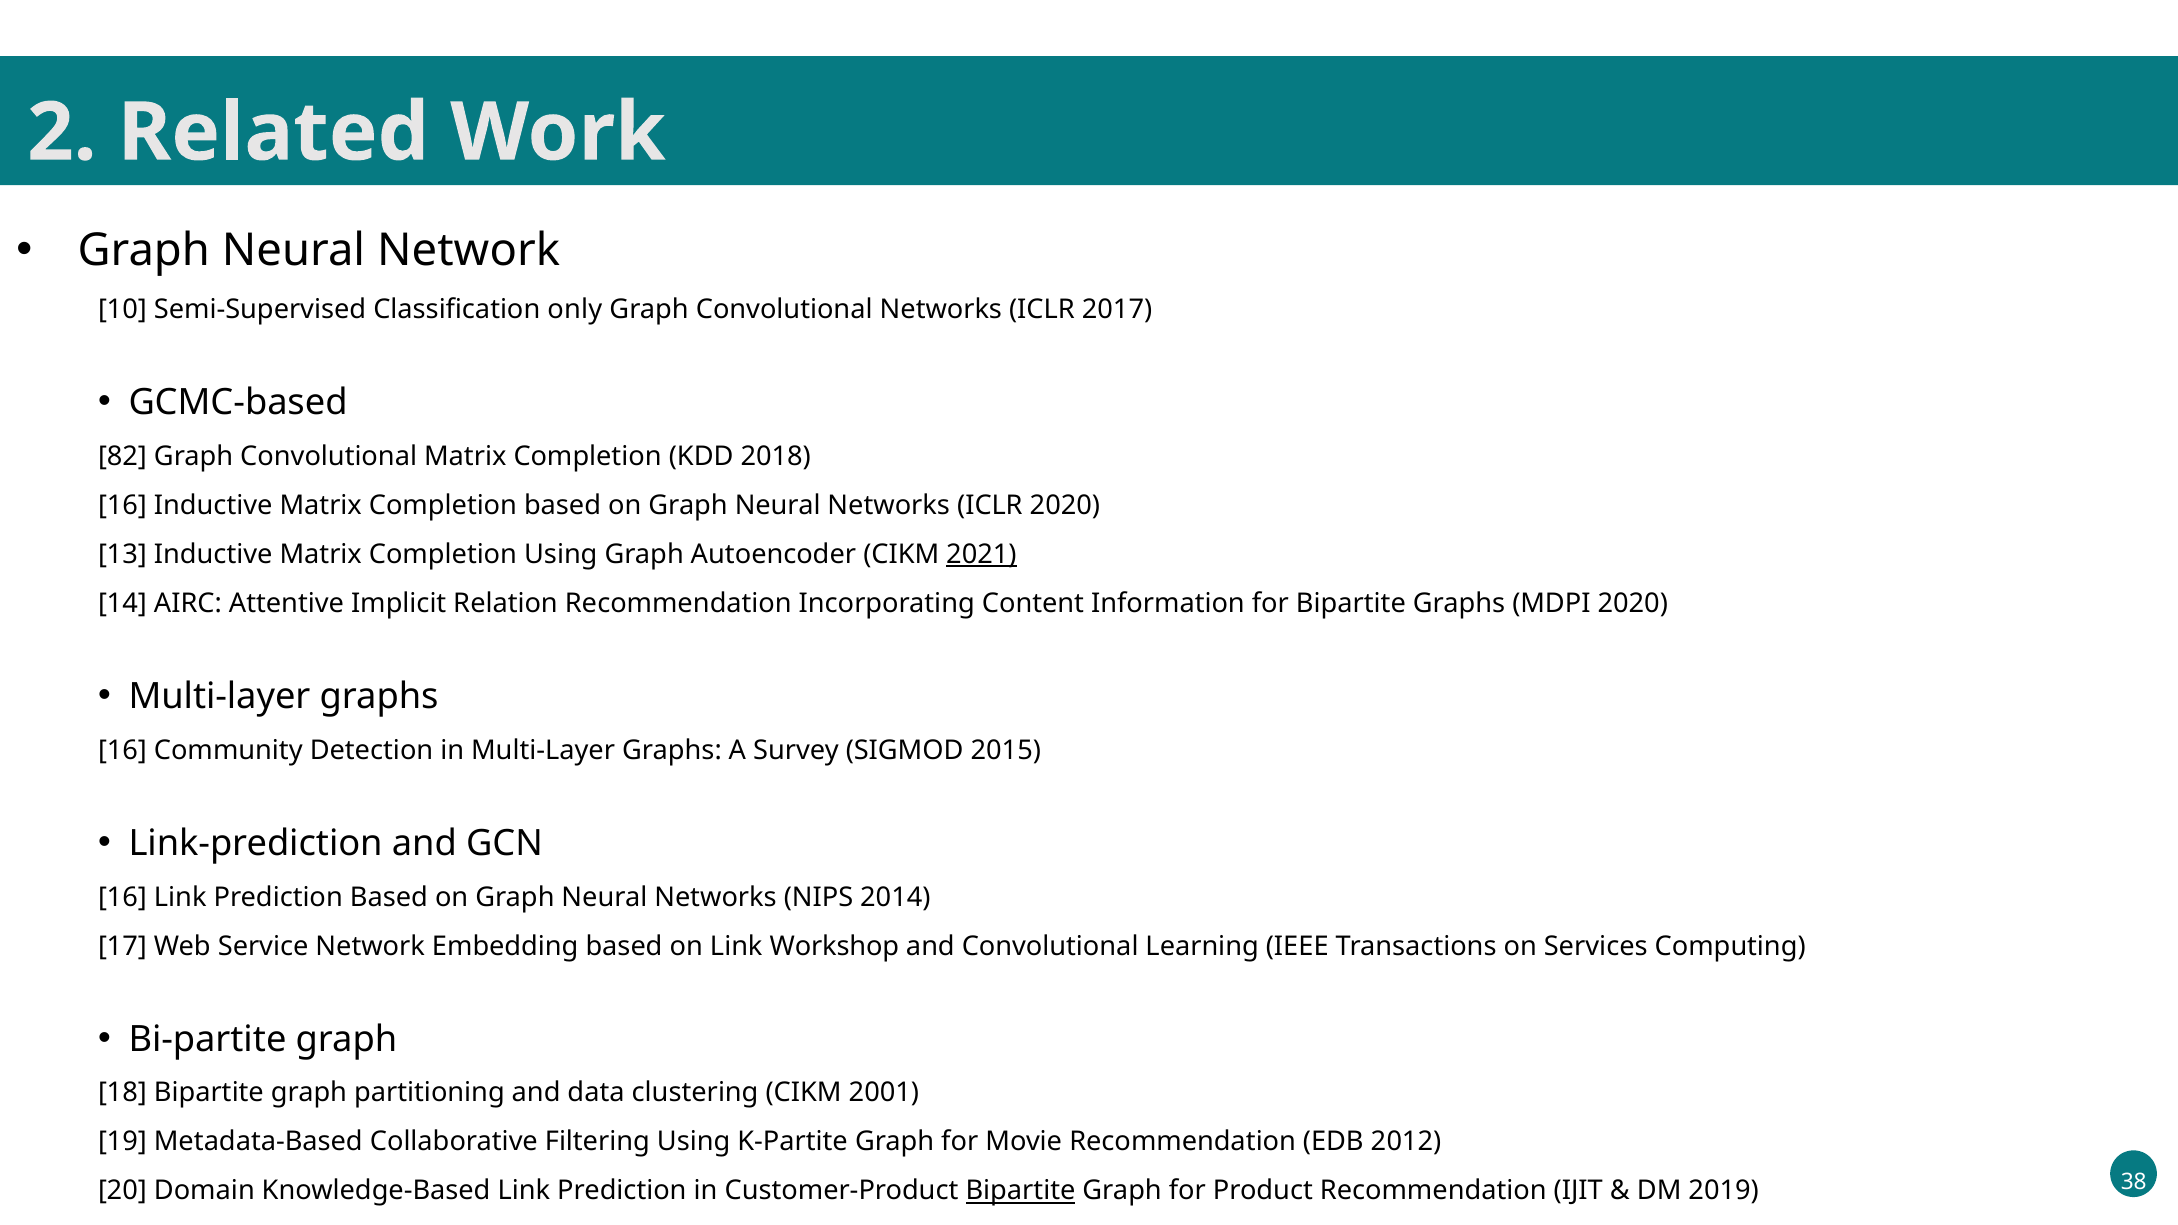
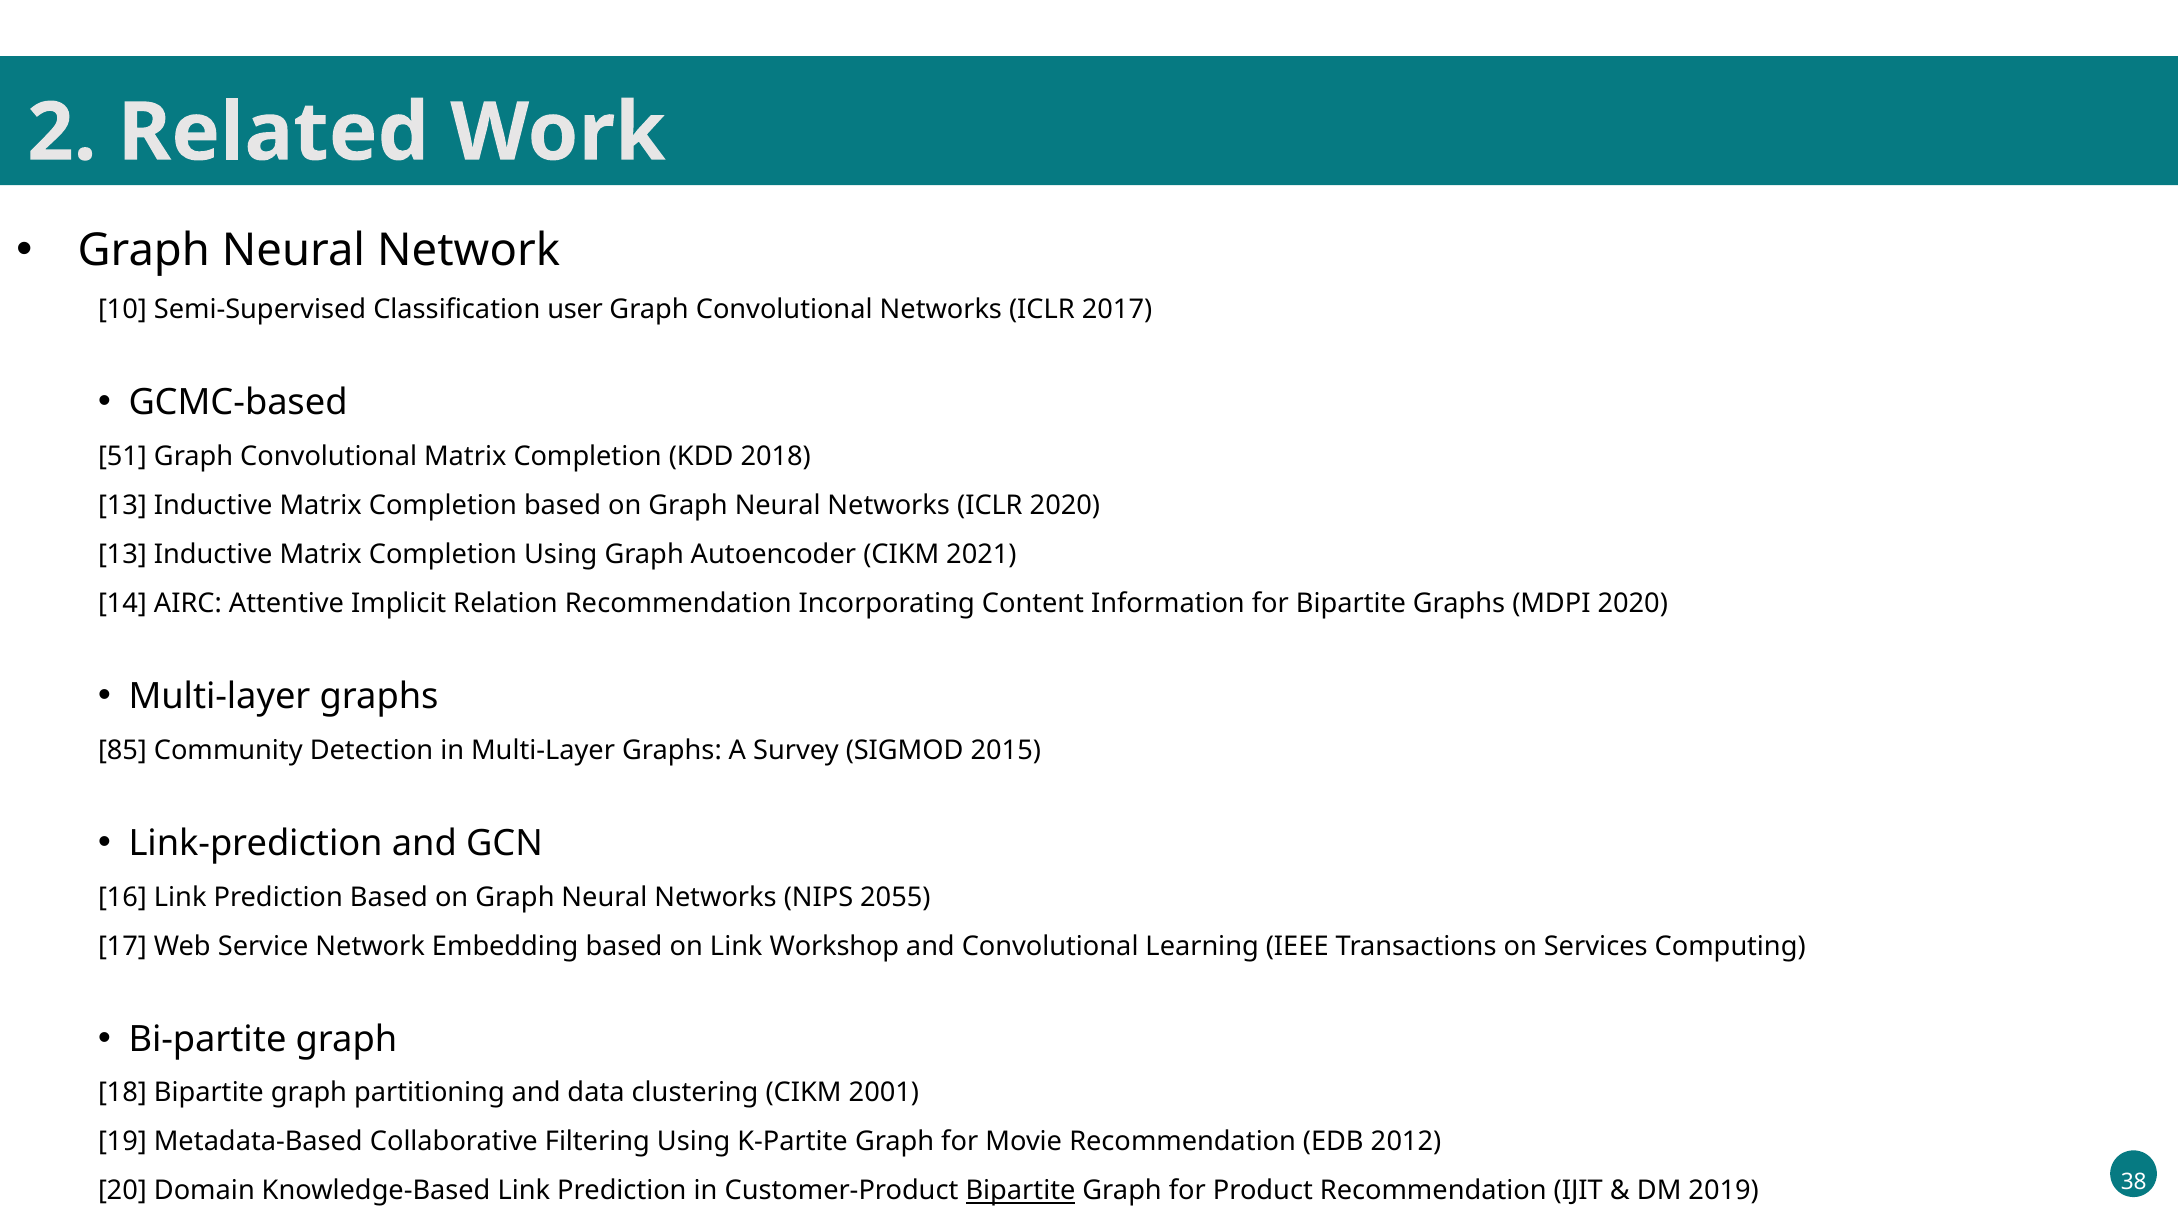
only: only -> user (575, 310)
82: 82 -> 51 (122, 456)
16: 16 -> 13 (122, 505)
2021 underline: present -> none (981, 554)
16: 16 -> 85 (122, 750)
2014: 2014 -> 2055 (895, 897)
